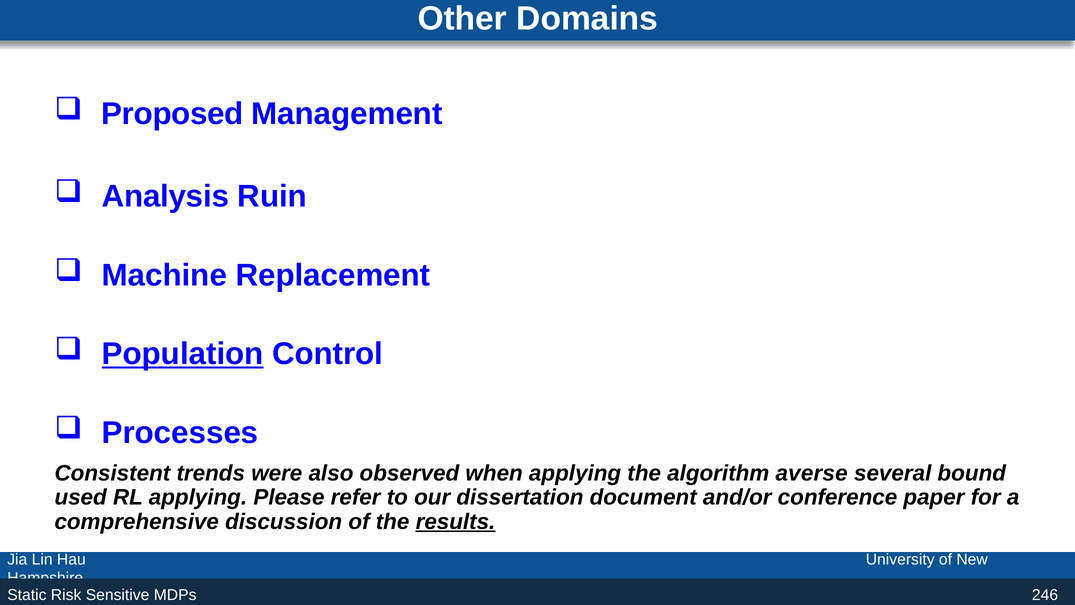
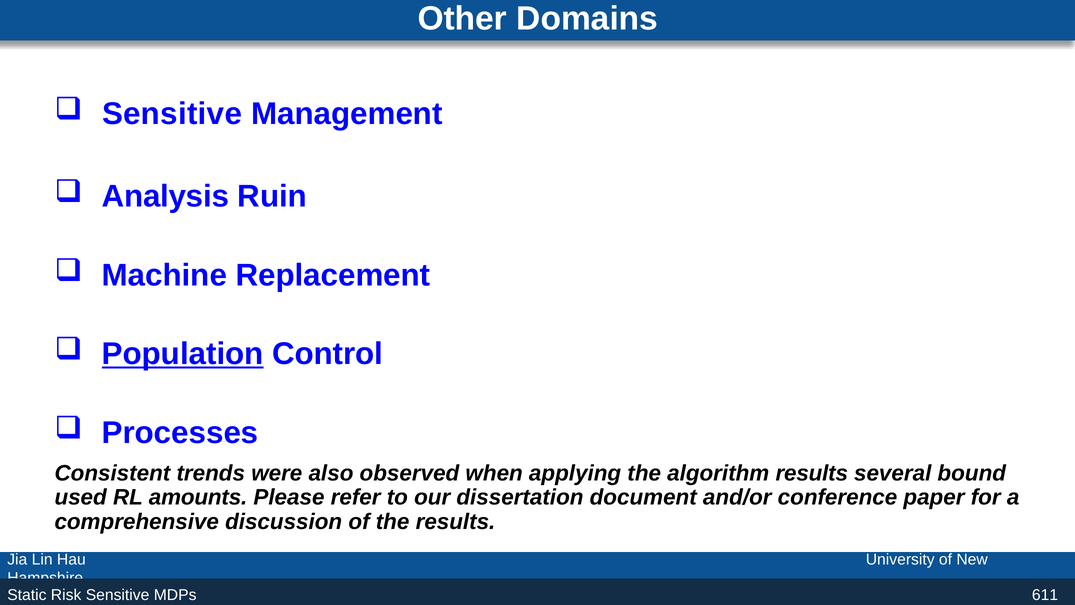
Proposed: Proposed -> Sensitive (172, 114)
algorithm averse: averse -> results (812, 473)
RL applying: applying -> amounts (198, 497)
results underline: present -> none (456, 521)
246: 246 -> 611 (1045, 595)
